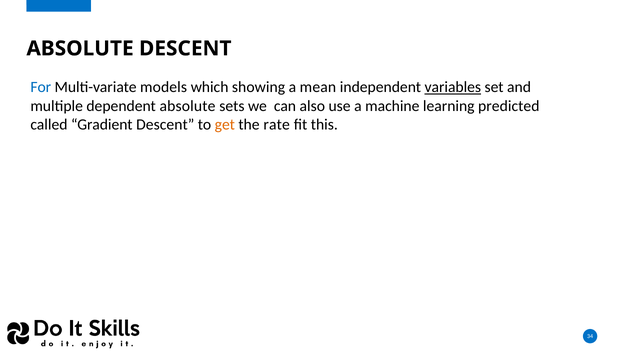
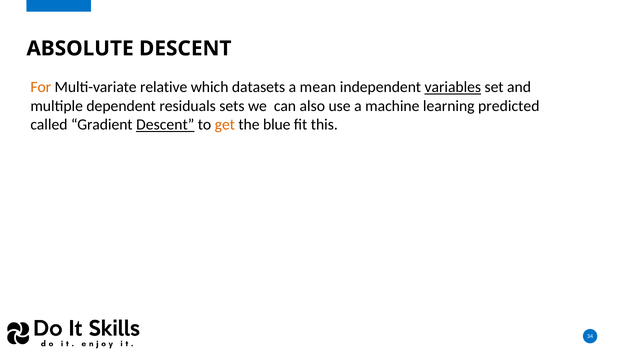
For colour: blue -> orange (41, 87)
models: models -> relative (164, 87)
showing: showing -> datasets (259, 87)
dependent absolute: absolute -> residuals (188, 106)
Descent underline: none -> present (165, 124)
rate: rate -> blue (277, 124)
